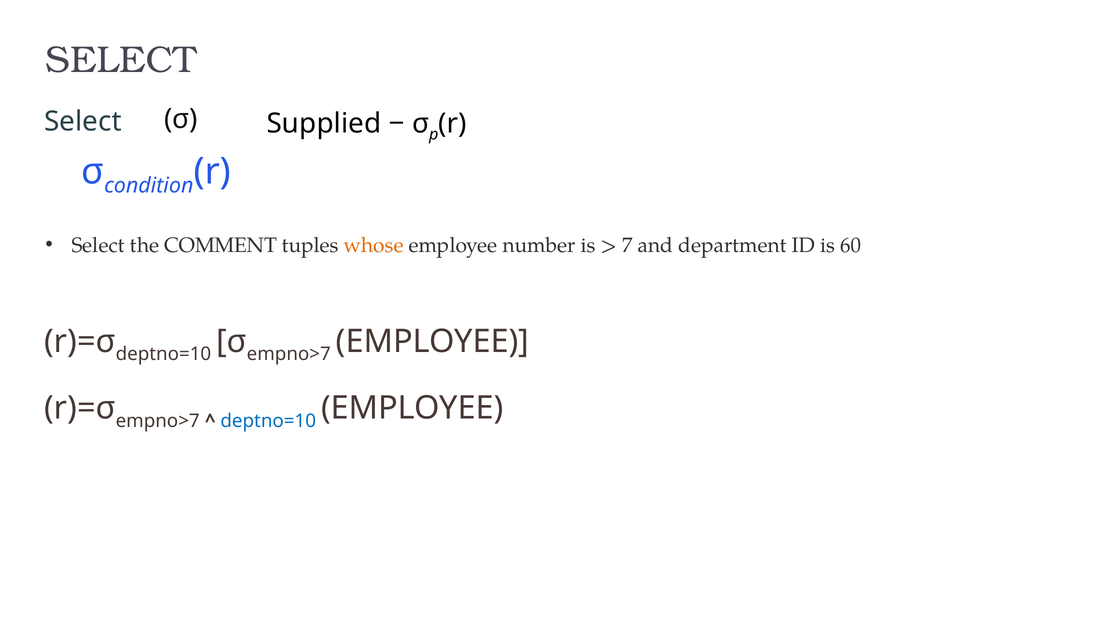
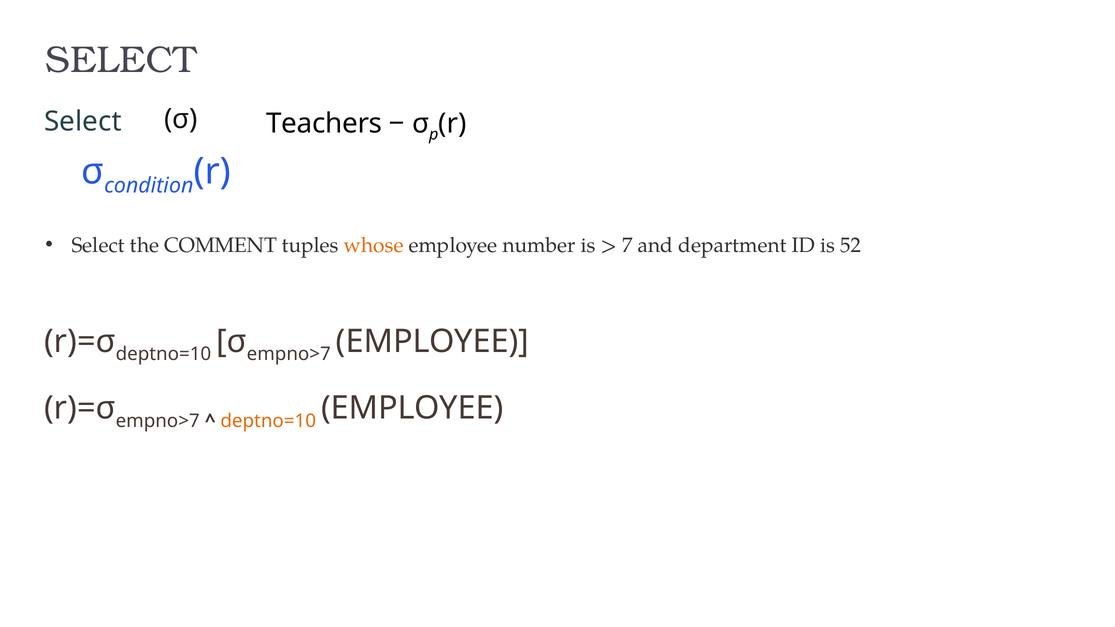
Supplied: Supplied -> Teachers (324, 123)
60: 60 -> 52 (851, 245)
deptno=10 colour: blue -> orange (268, 421)
